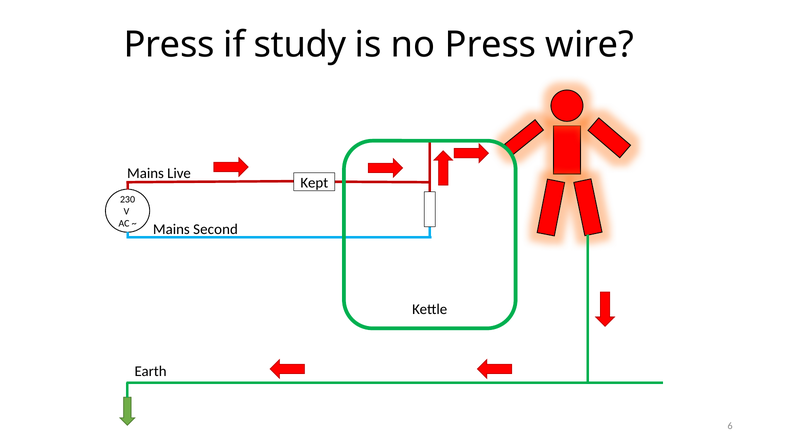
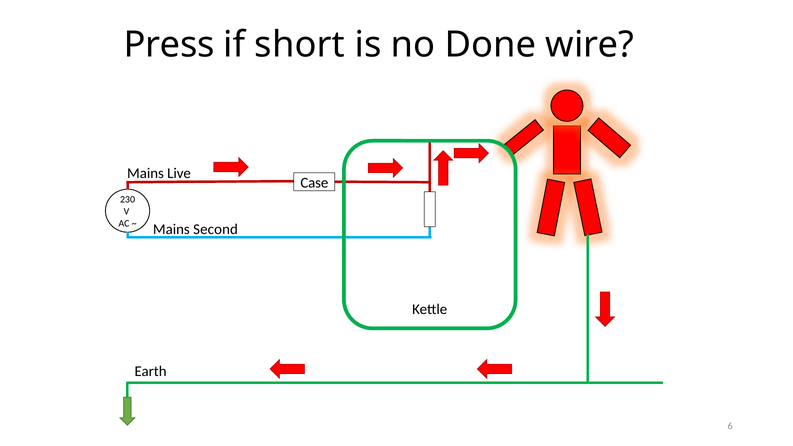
study: study -> short (300, 45)
no Press: Press -> Done (490, 45)
Kept: Kept -> Case (314, 183)
